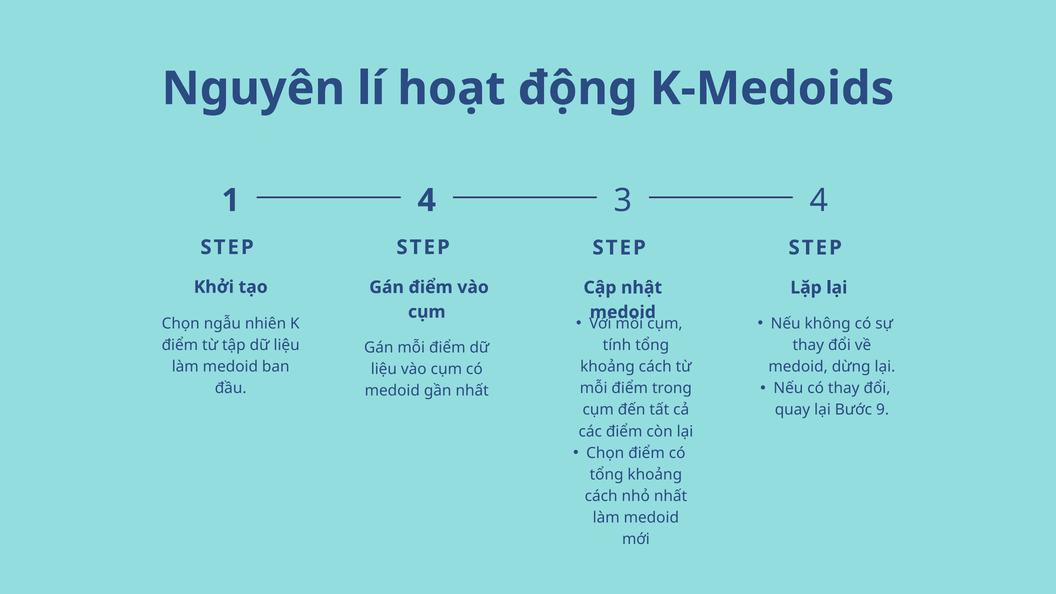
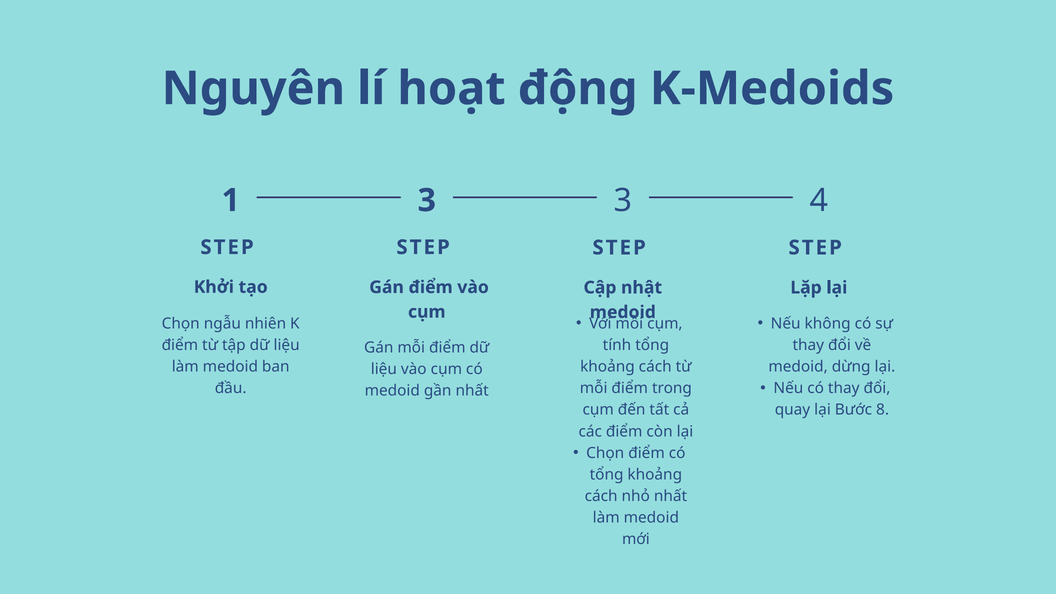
1 4: 4 -> 3 (427, 200)
9: 9 -> 8 (883, 410)
